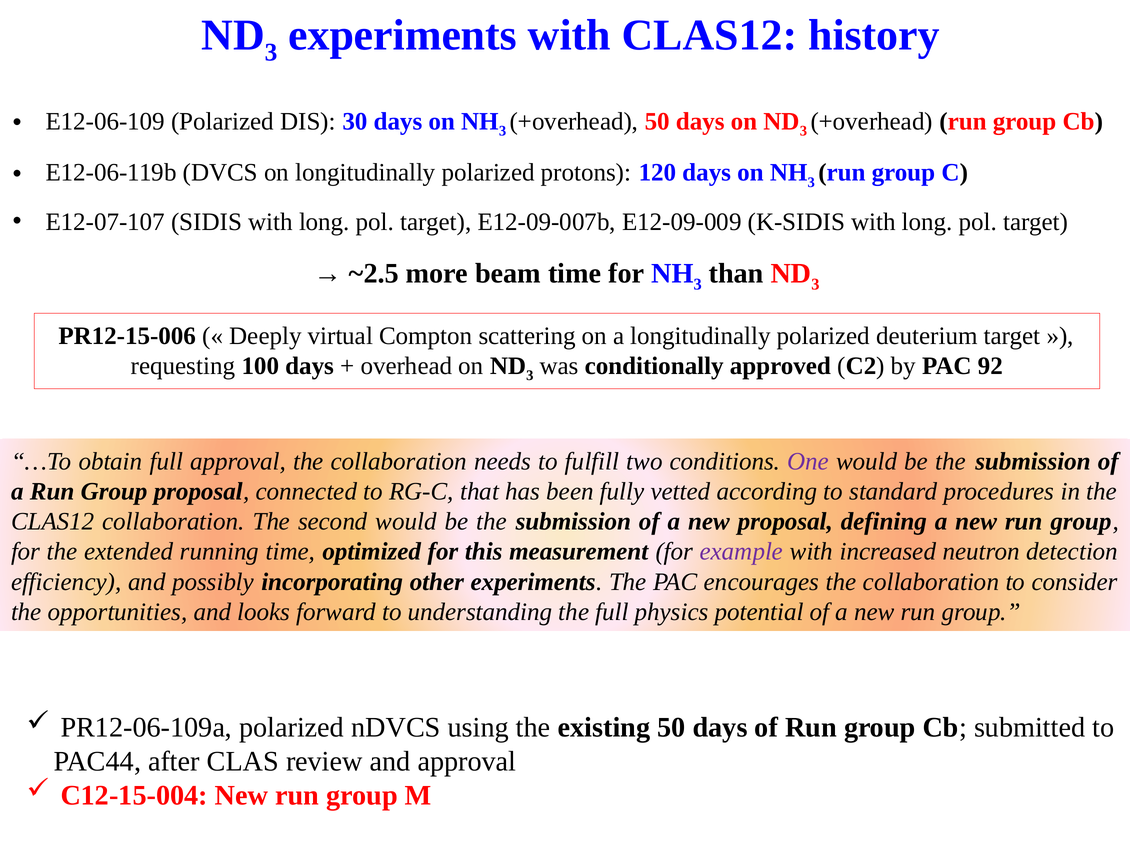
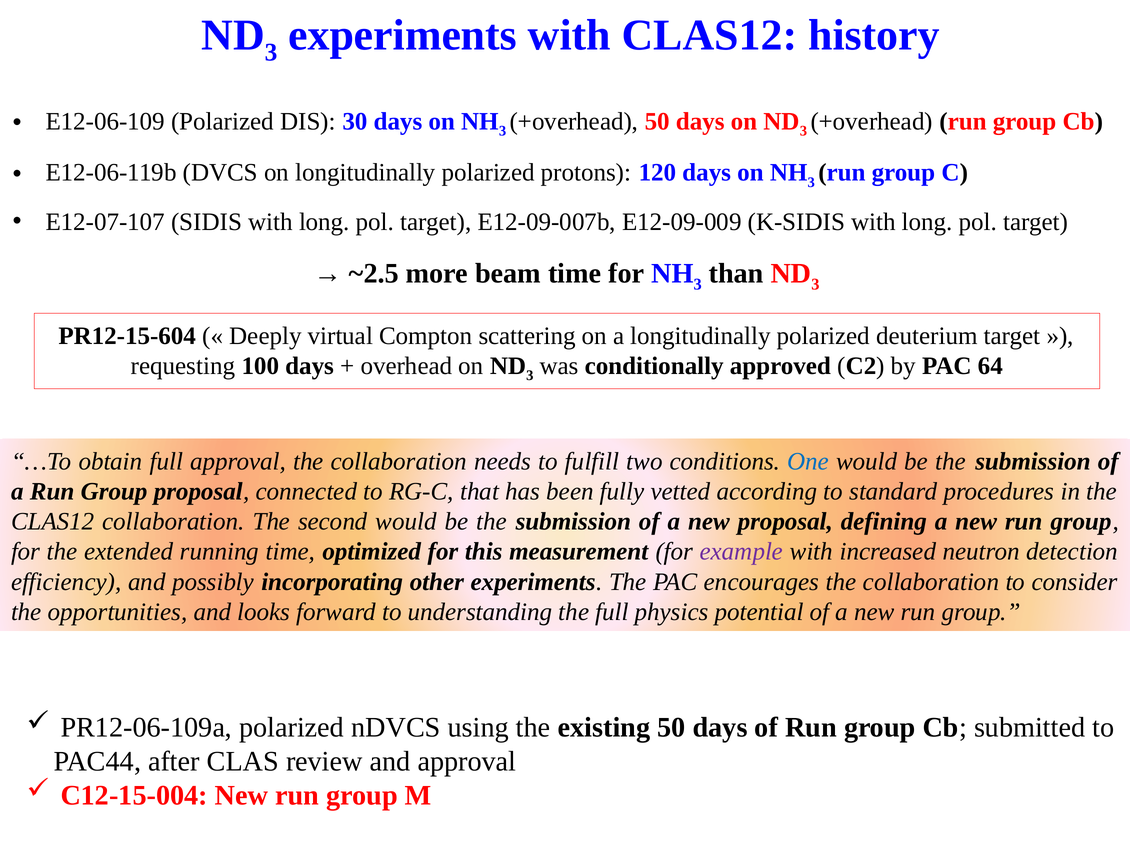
PR12-15-006: PR12-15-006 -> PR12-15-604 (127, 336)
92: 92 -> 64 (990, 366)
One colour: purple -> blue (808, 461)
